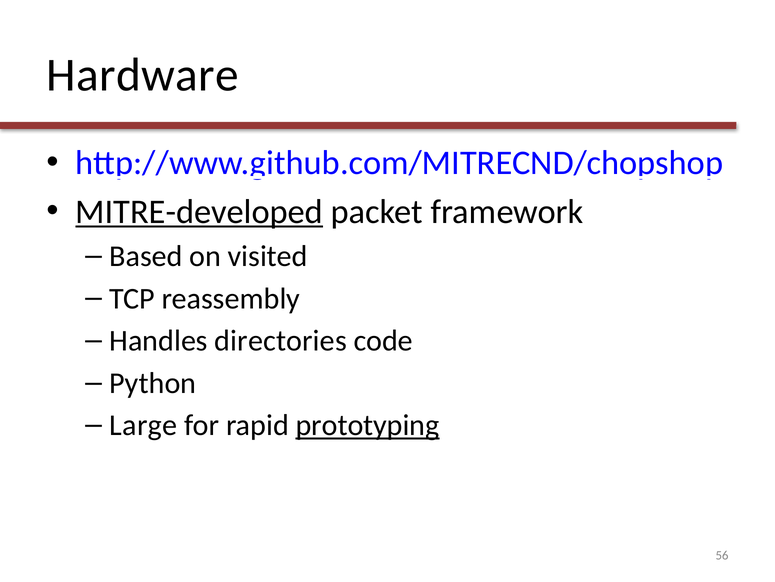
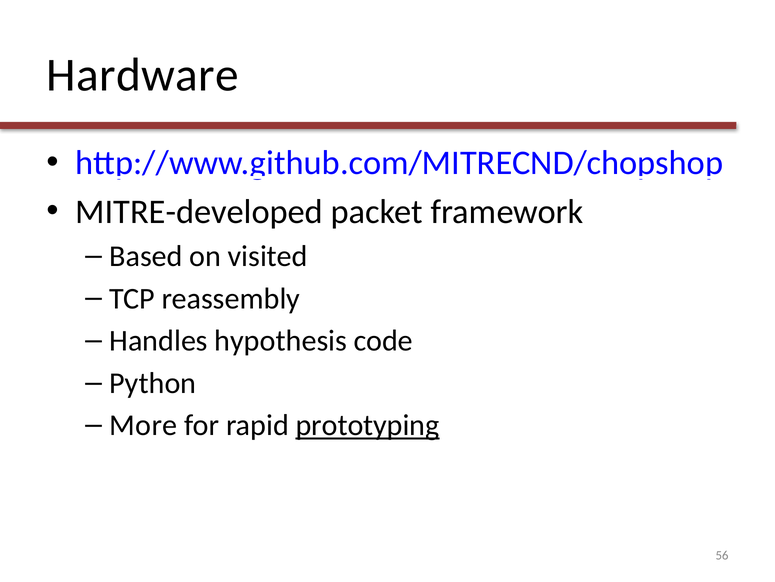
MITRE-developed underline: present -> none (199, 212)
directories: directories -> hypothesis (281, 340)
Large: Large -> More (143, 425)
